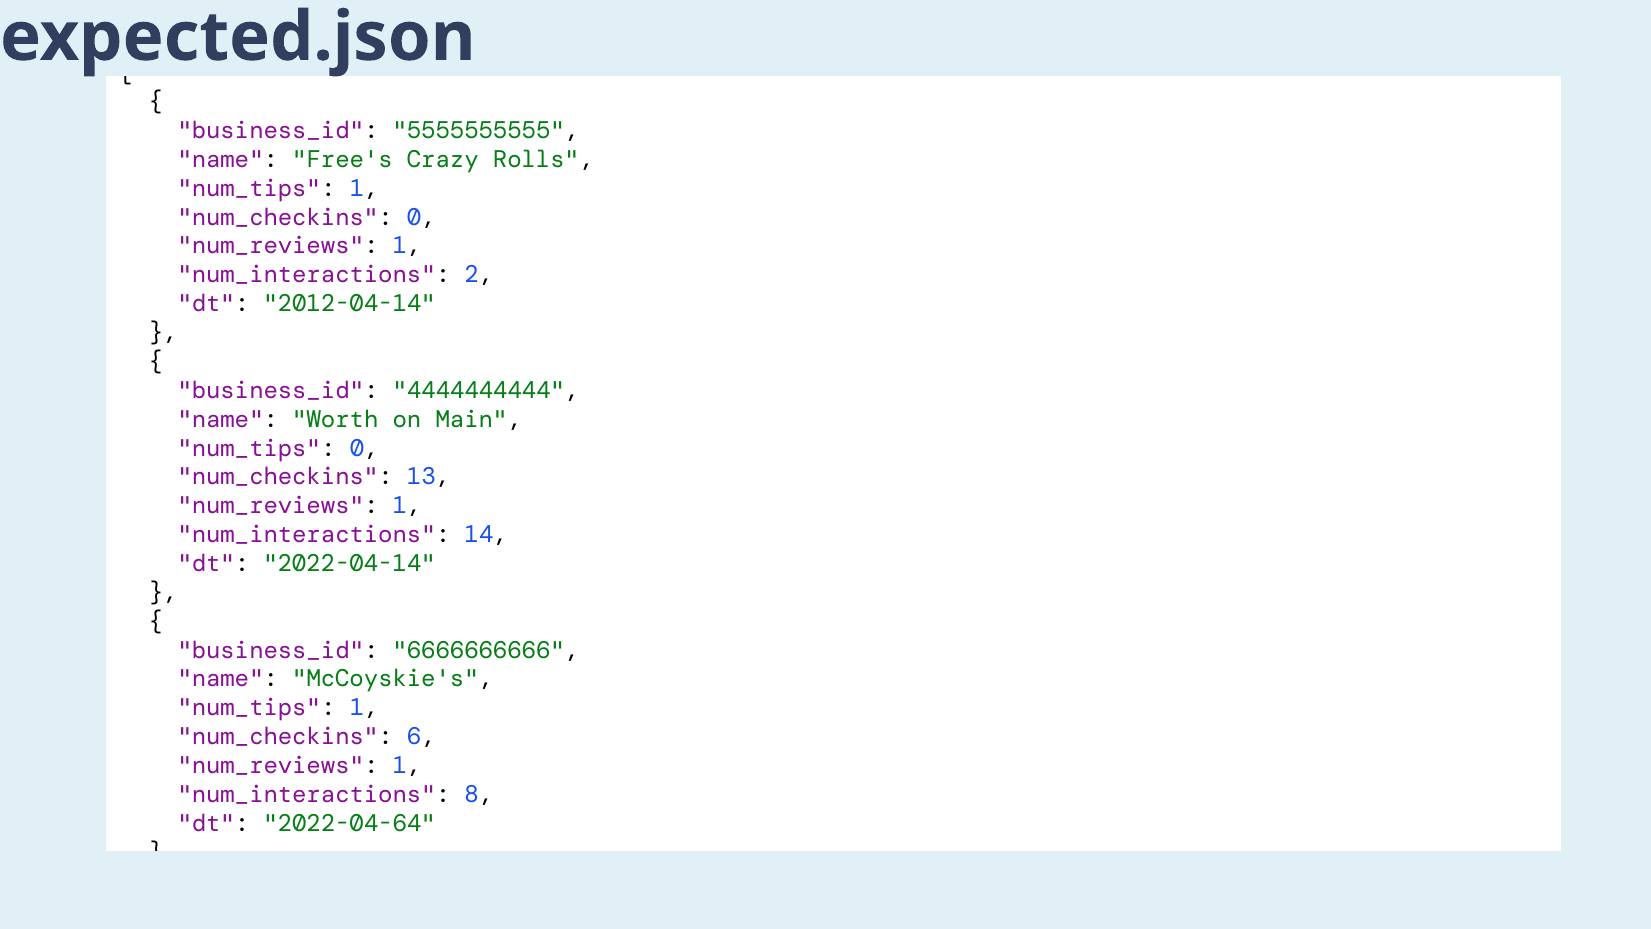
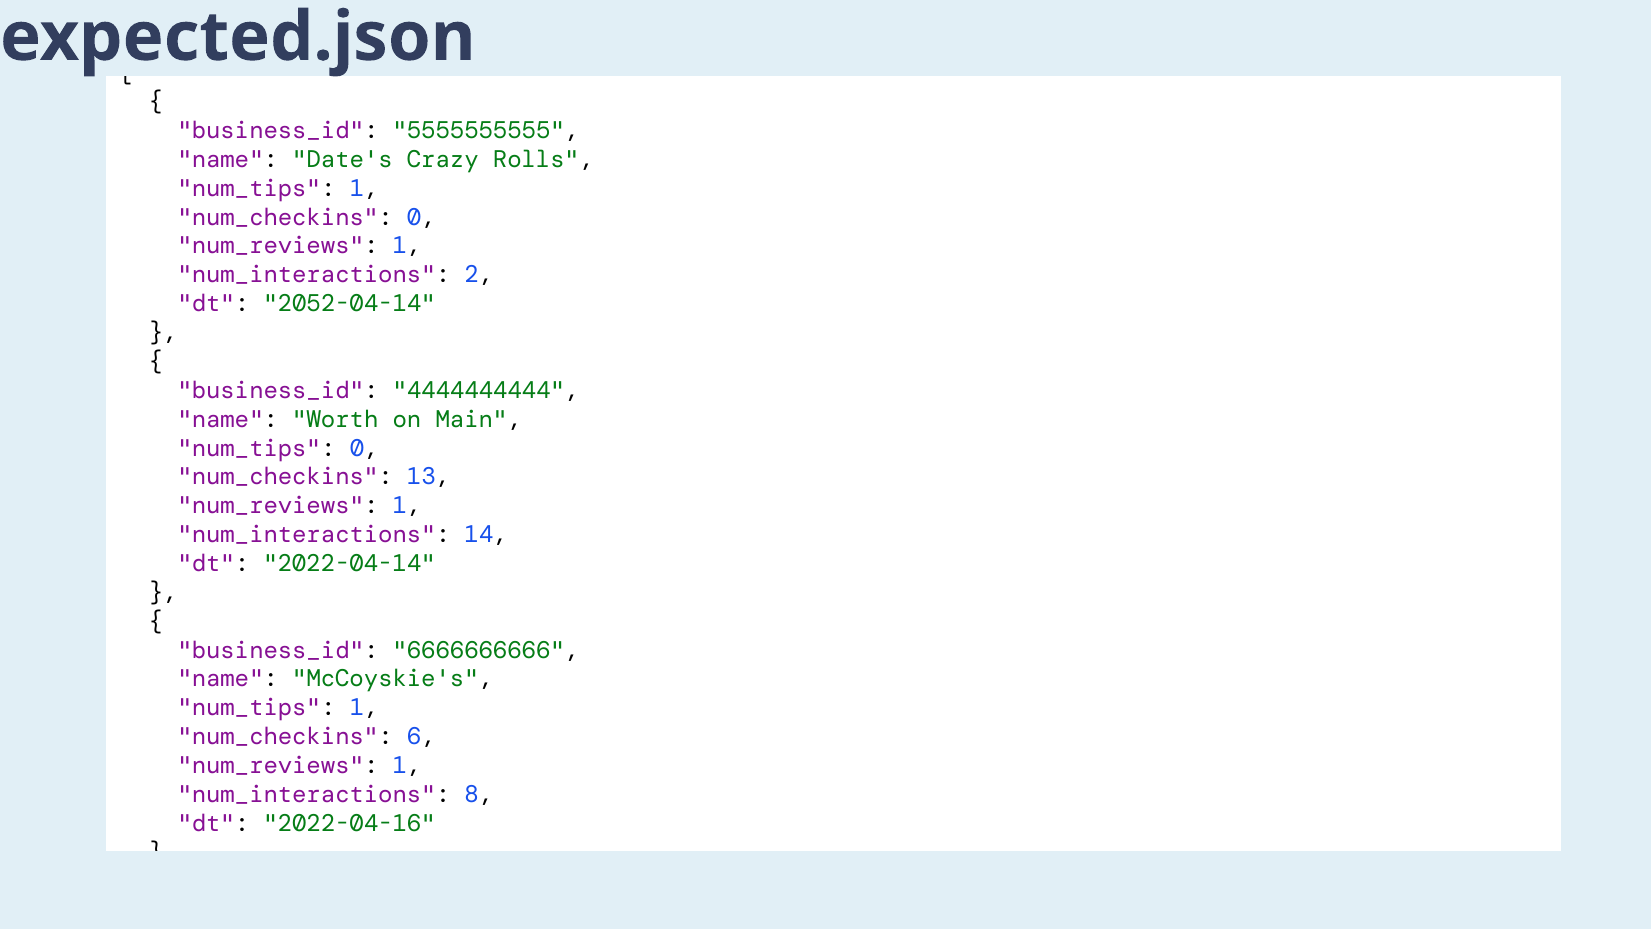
Free's: Free's -> Date's (343, 159)
2012-04-14: 2012-04-14 -> 2052-04-14 (350, 304)
2022-04-64: 2022-04-64 -> 2022-04-16 (350, 823)
